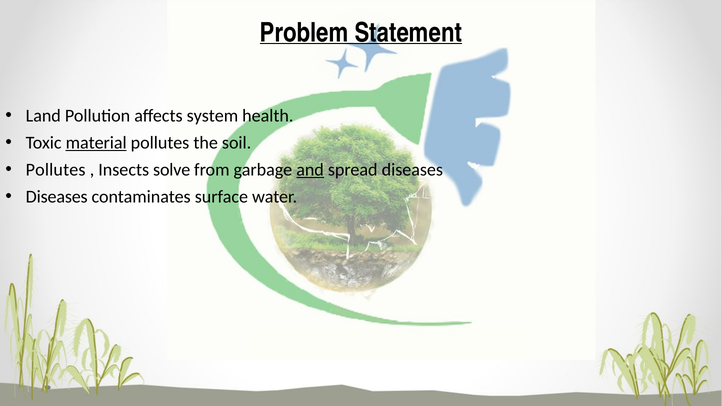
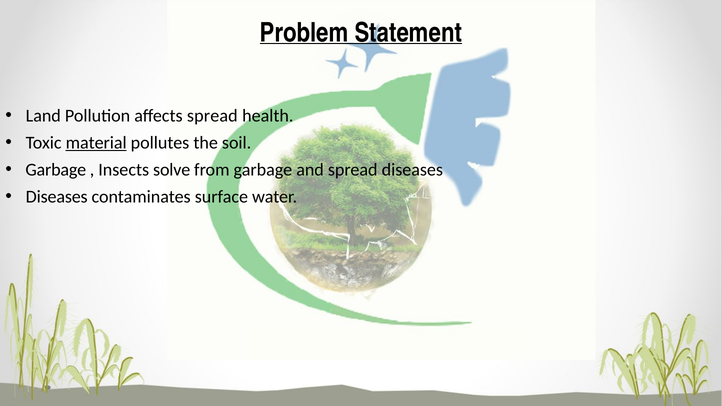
affects system: system -> spread (212, 116)
Pollutes: Pollutes -> Garbage (56, 170)
and underline: present -> none (310, 170)
